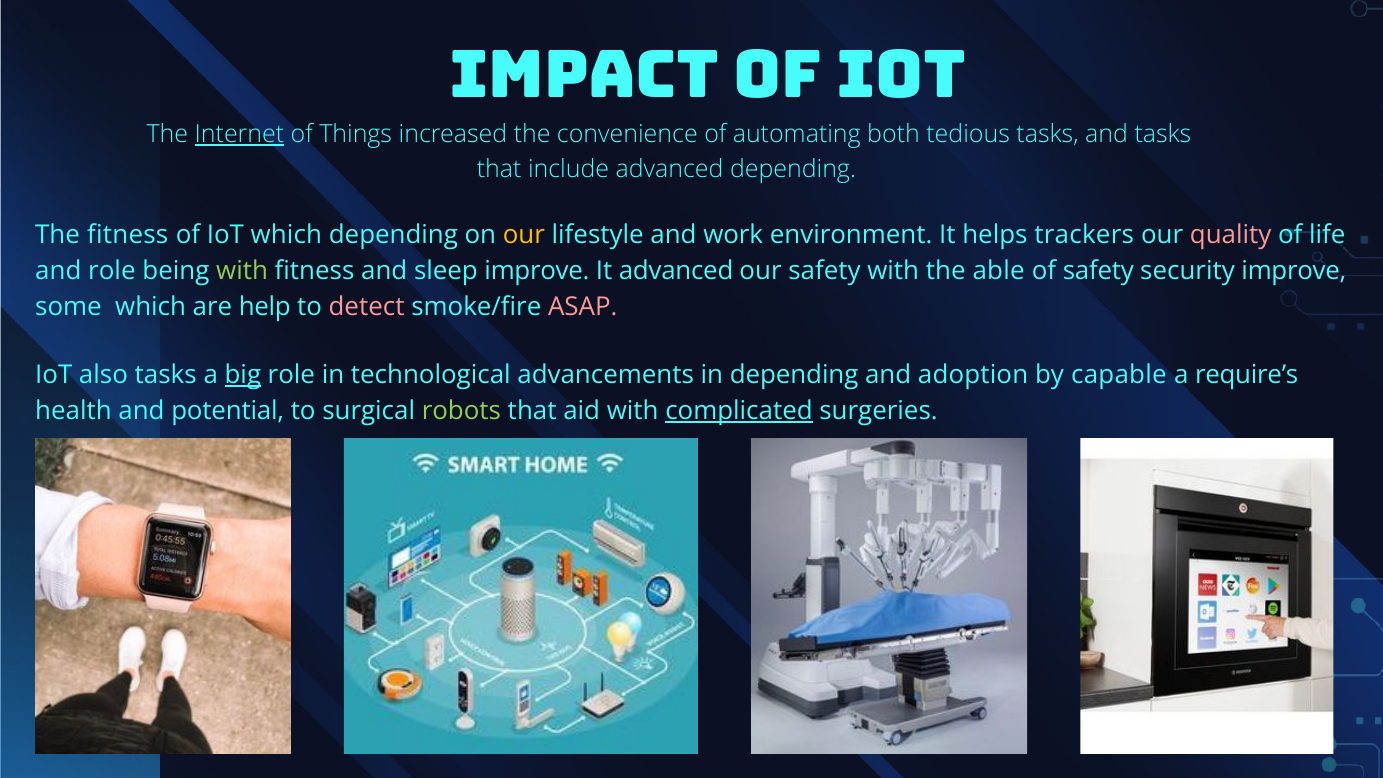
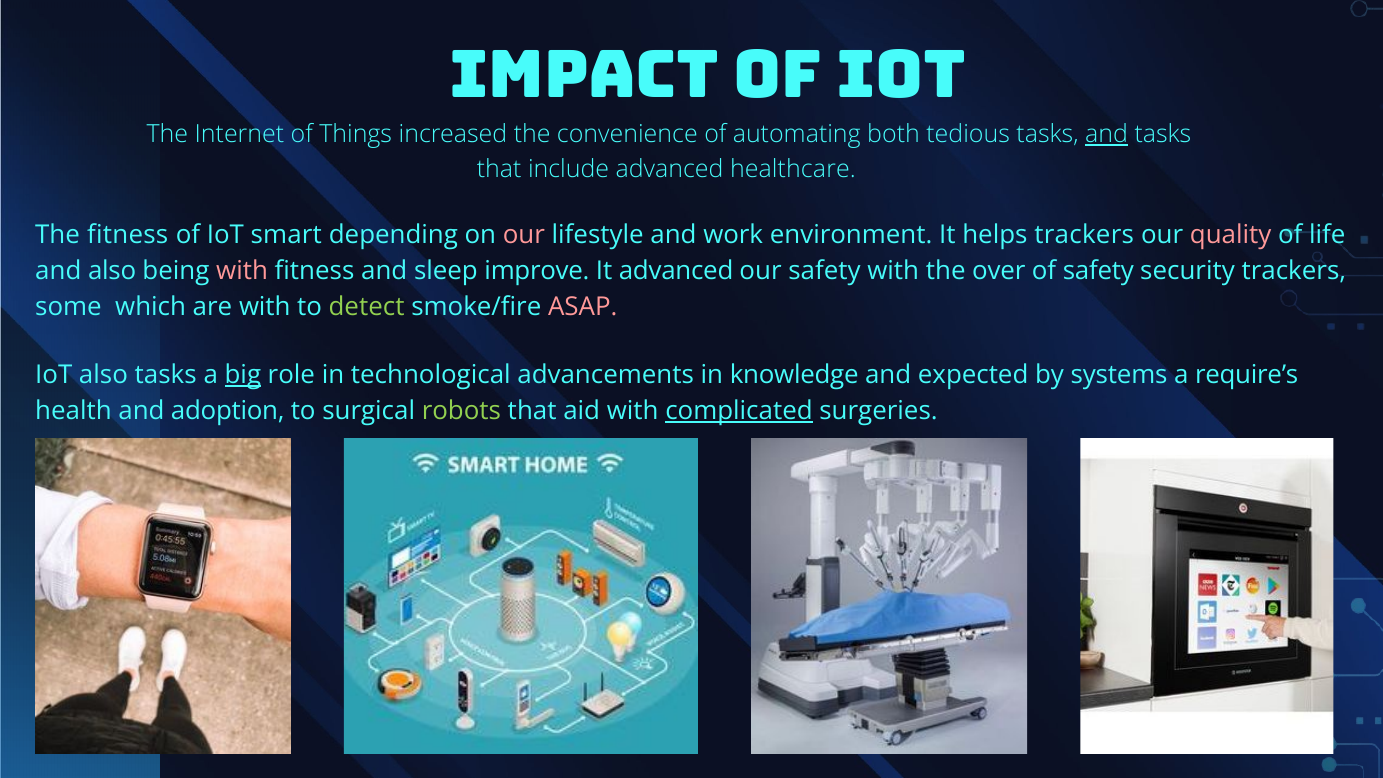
Internet underline: present -> none (239, 134)
and underline: none -> present (1107, 134)
advanced depending: depending -> healthcare (793, 169)
IoT which: which -> smart (286, 235)
our colour: yellow -> pink (524, 235)
and role: role -> also (112, 271)
with colour: light green -> pink (242, 271)
able: able -> over (999, 271)
security improve: improve -> trackers (1294, 271)
are help: help -> with (265, 307)
detect colour: pink -> light green (367, 307)
in depending: depending -> knowledge (794, 375)
adoption: adoption -> expected (973, 375)
capable: capable -> systems (1119, 375)
potential: potential -> adoption (228, 411)
